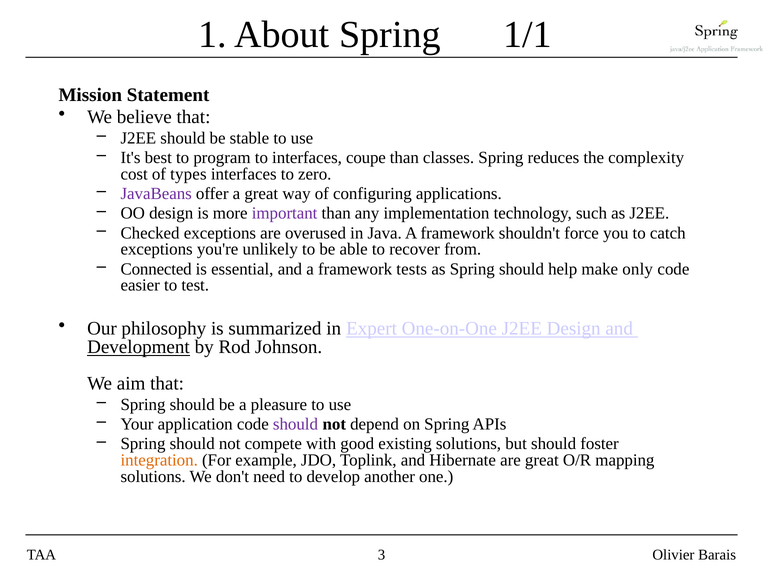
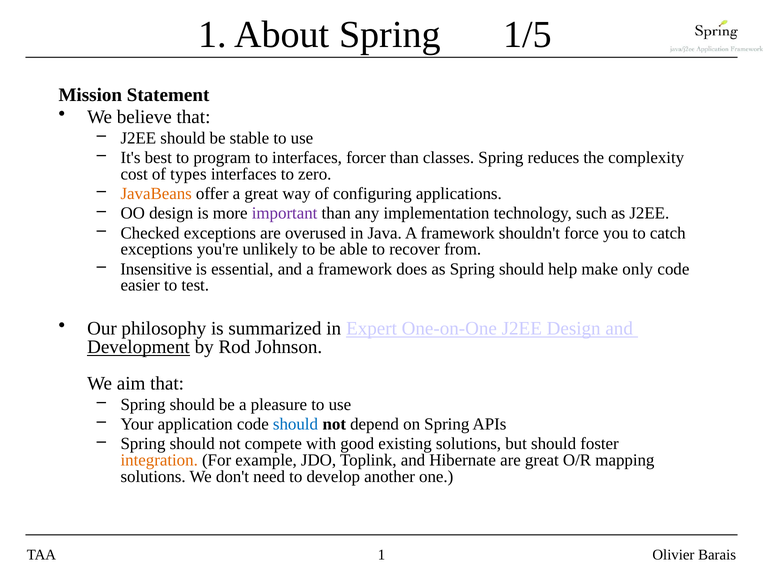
1/1: 1/1 -> 1/5 (528, 34)
coupe: coupe -> forcer (366, 157)
JavaBeans colour: purple -> orange (156, 193)
Connected: Connected -> Insensitive (156, 269)
tests: tests -> does (412, 269)
should colour: purple -> blue (295, 424)
TAA 3: 3 -> 1 (381, 554)
